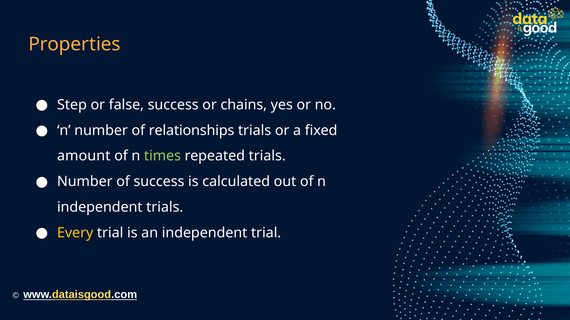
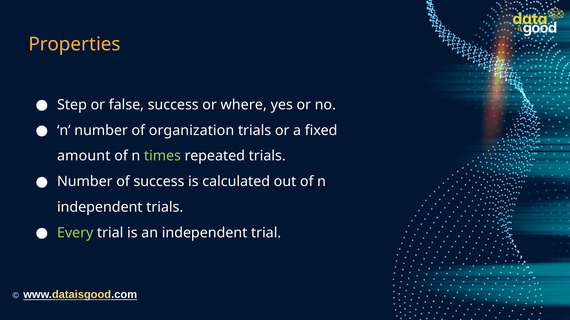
chains: chains -> where (244, 105)
relationships: relationships -> organization (192, 131)
Every colour: yellow -> light green (75, 233)
